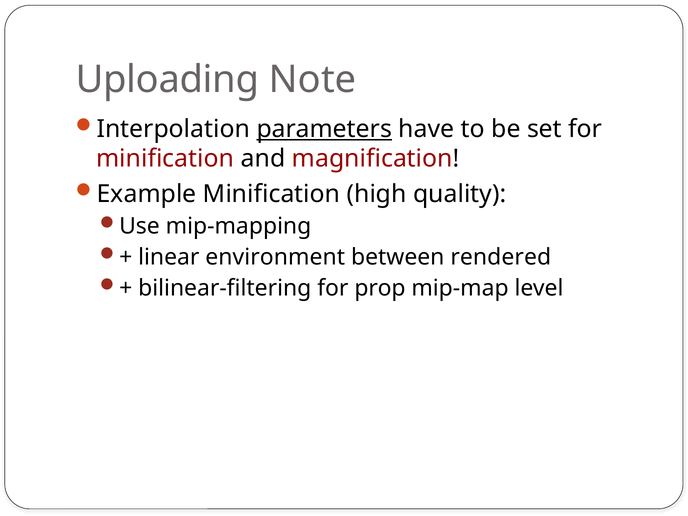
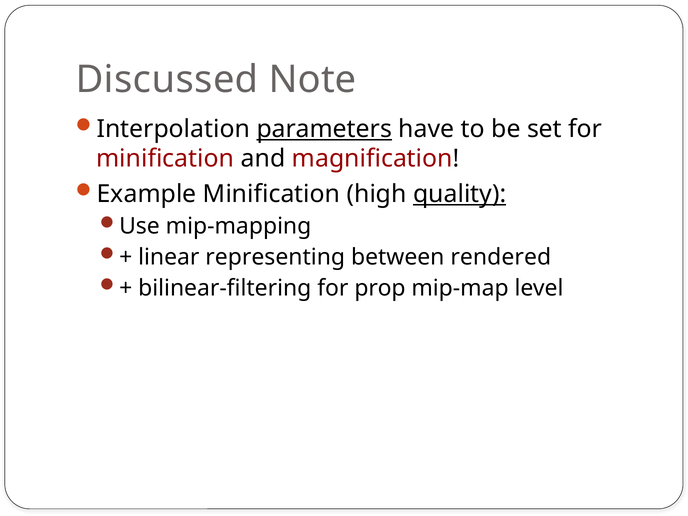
Uploading: Uploading -> Discussed (167, 80)
quality underline: none -> present (460, 194)
environment: environment -> representing (275, 257)
